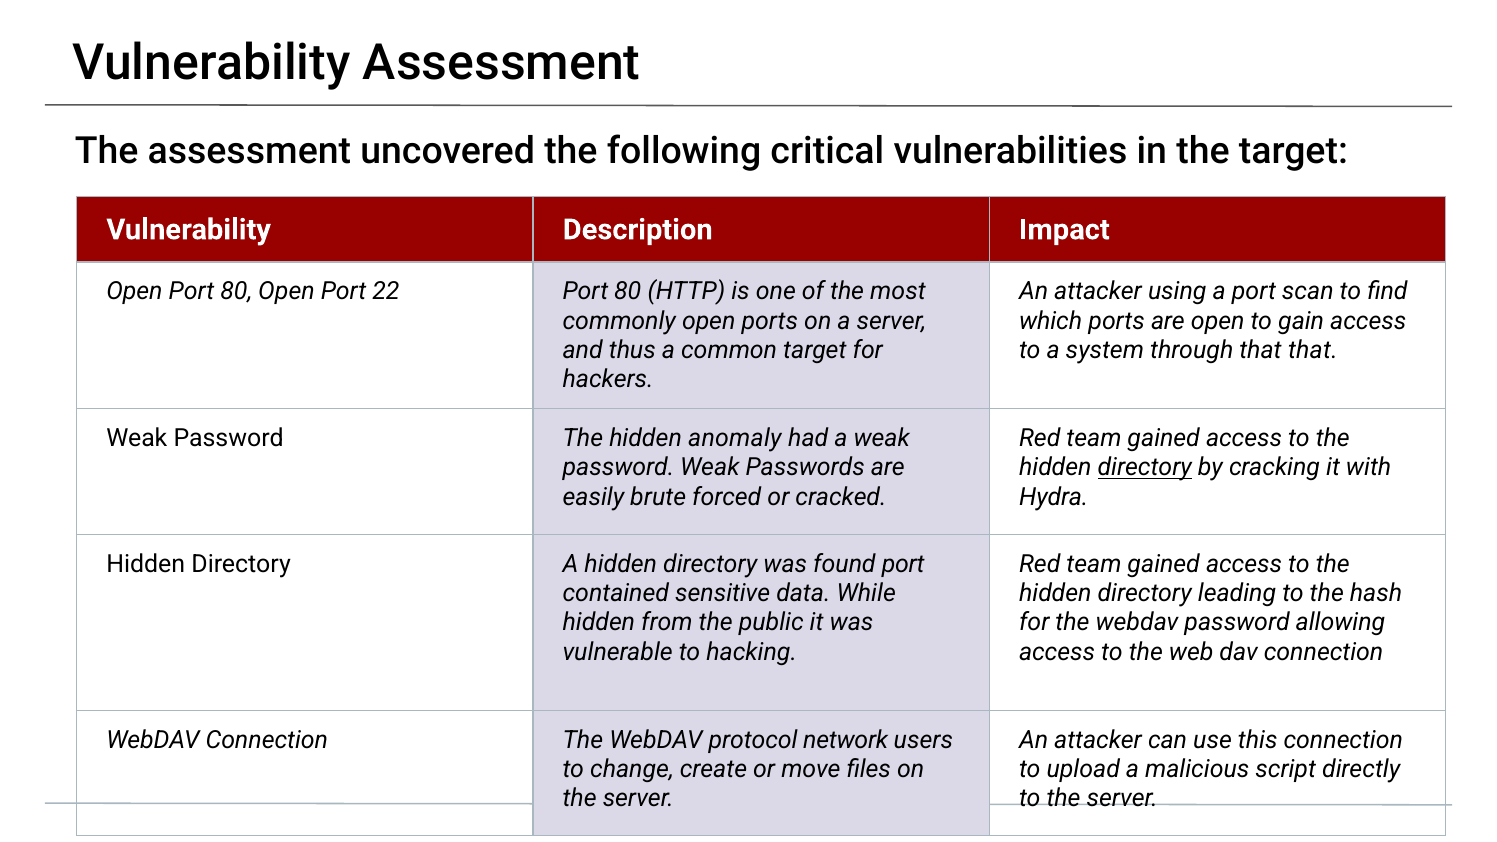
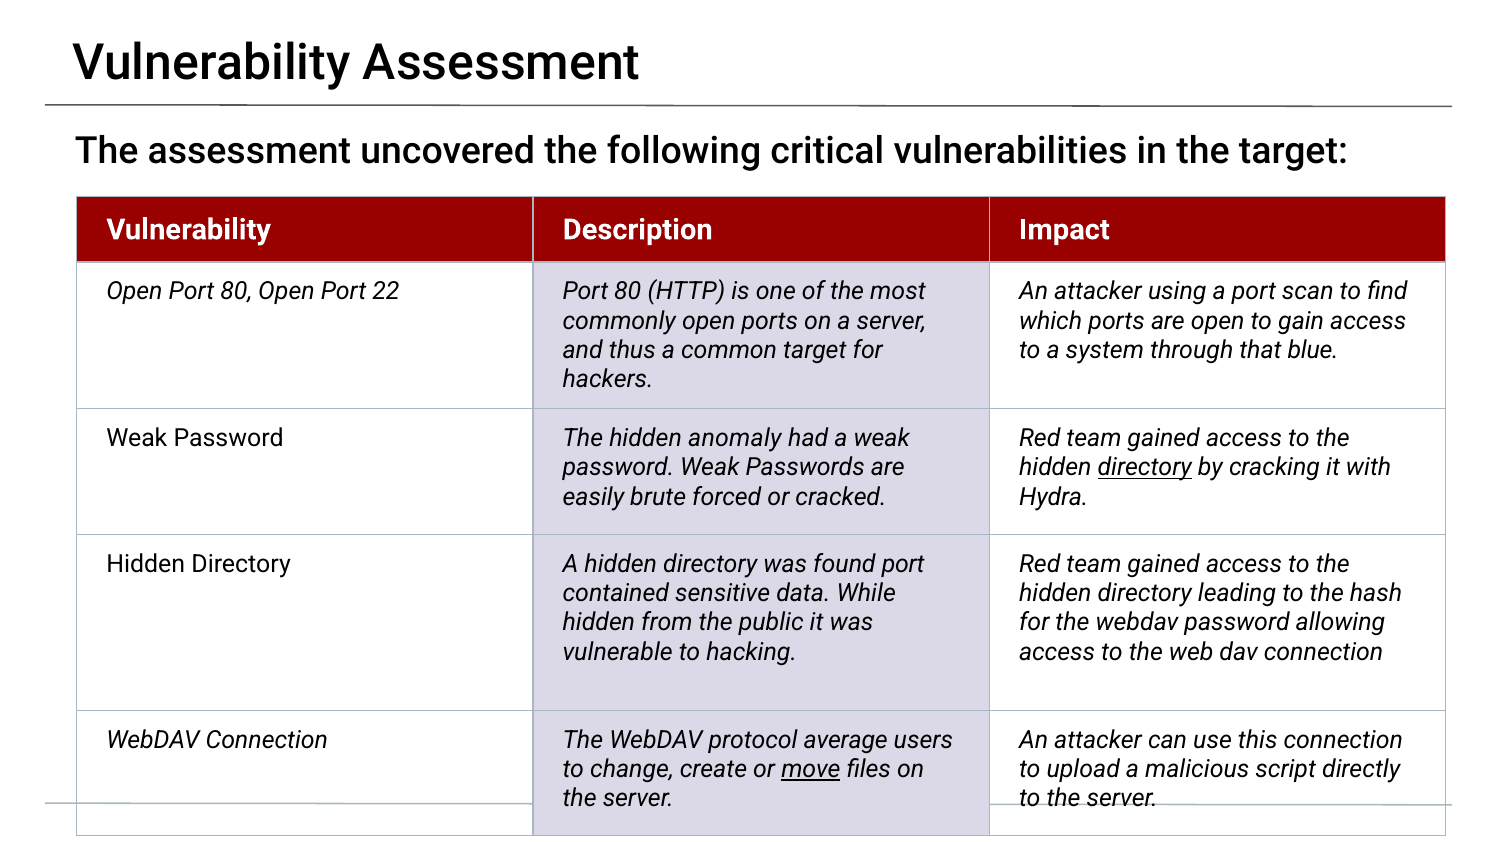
that that: that -> blue (1313, 350)
network: network -> average (846, 740)
move underline: none -> present (811, 769)
